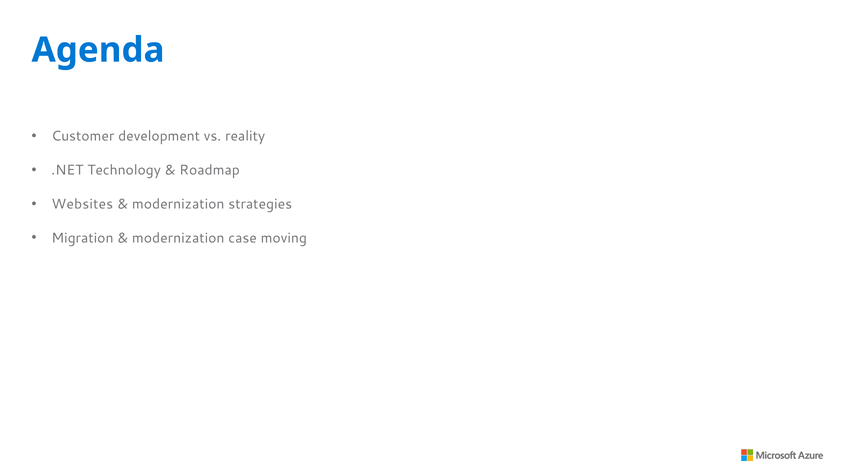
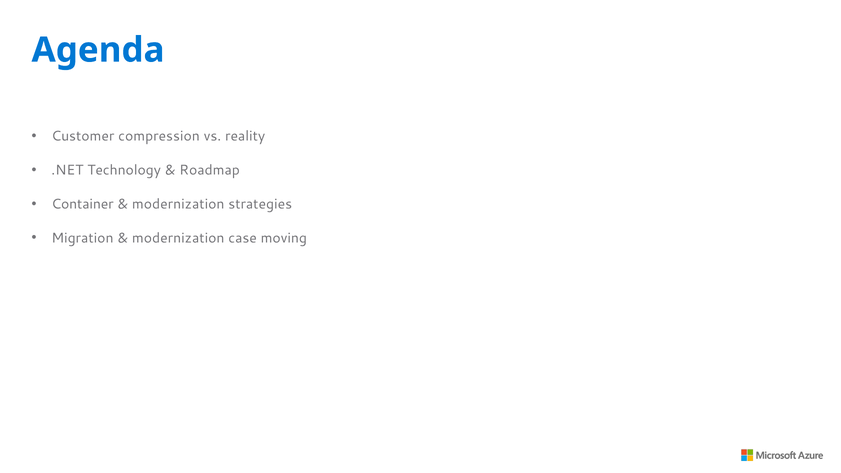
development: development -> compression (159, 136)
Websites: Websites -> Container (82, 204)
